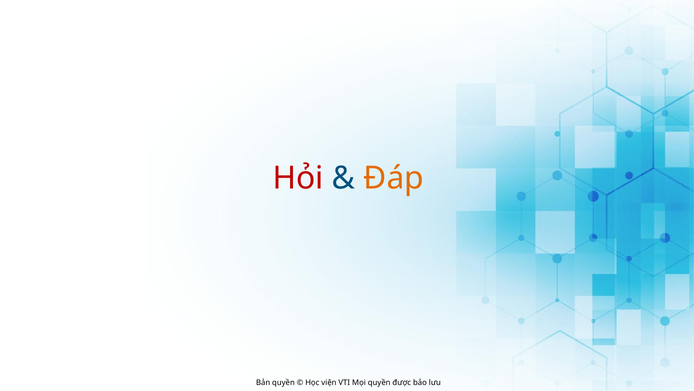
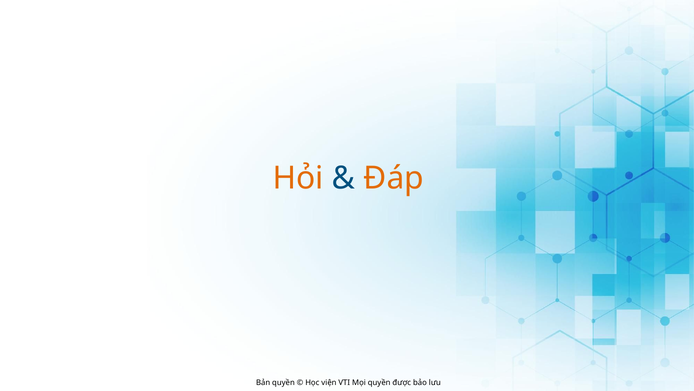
Hỏi colour: red -> orange (298, 178)
